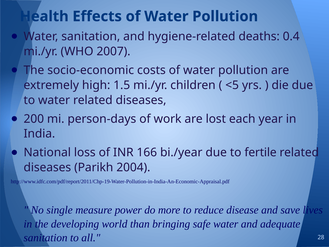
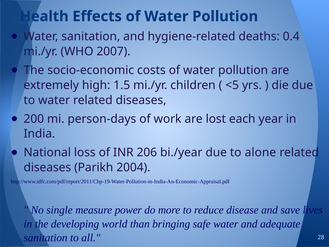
166: 166 -> 206 (147, 152)
fertile: fertile -> alone (260, 152)
